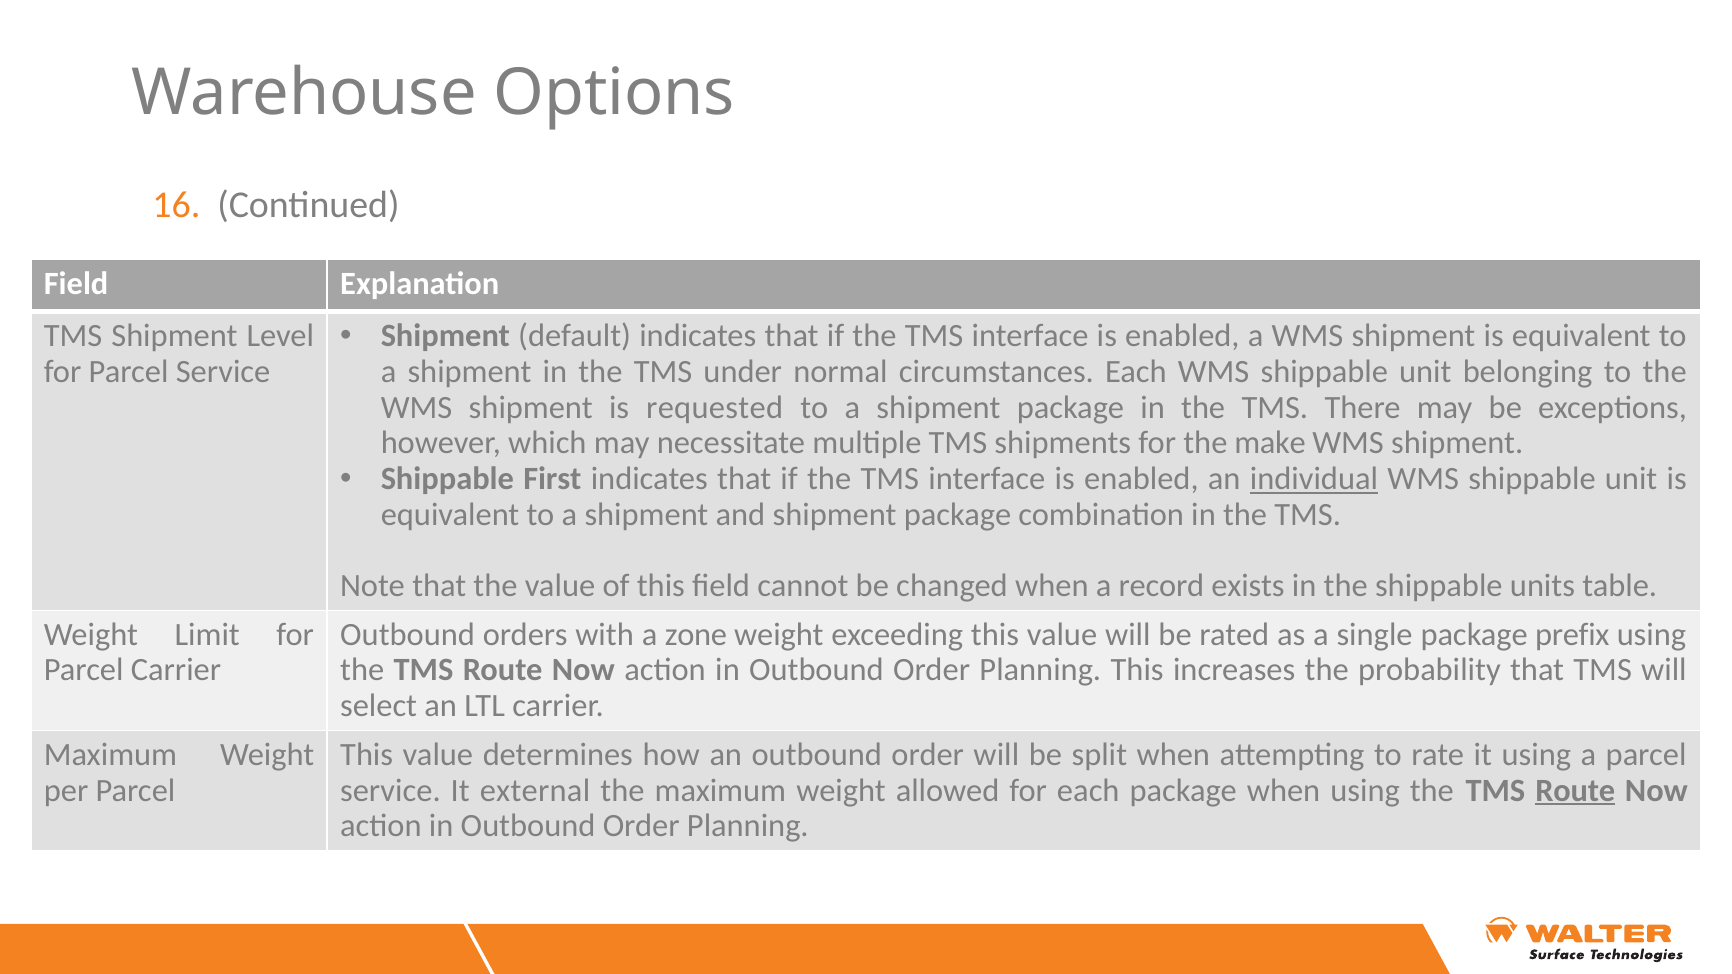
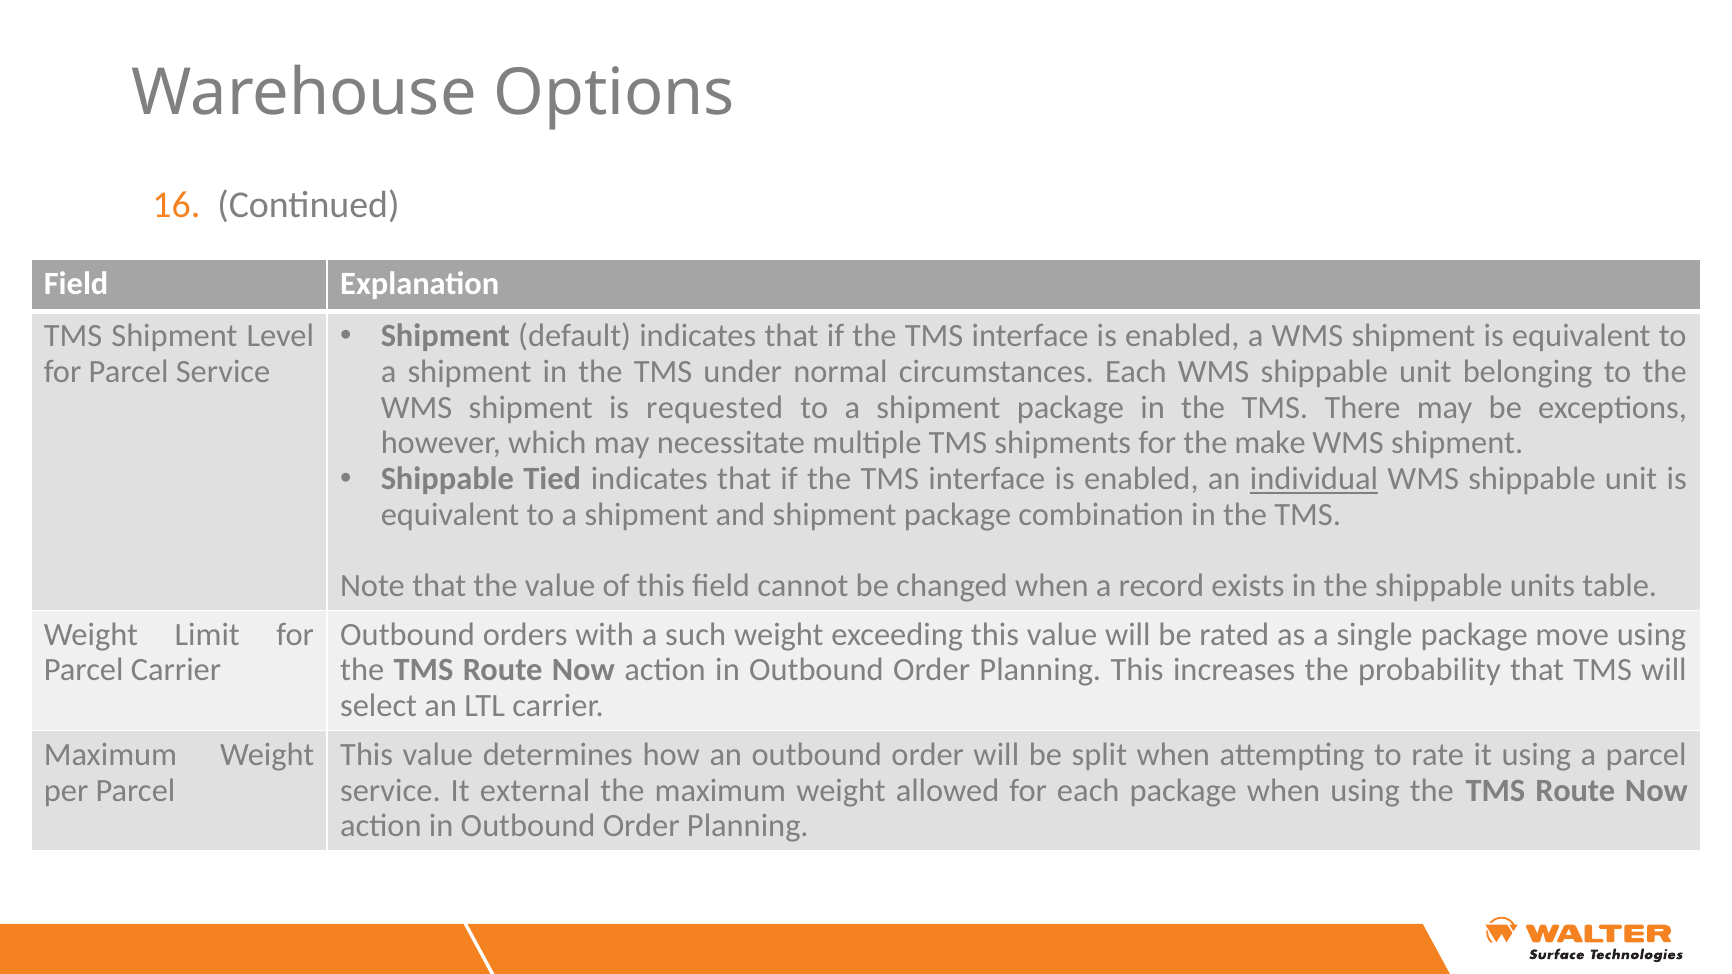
First: First -> Tied (552, 479)
zone: zone -> such (696, 635)
prefix: prefix -> move (1572, 635)
Route underline: present -> none (1575, 791)
